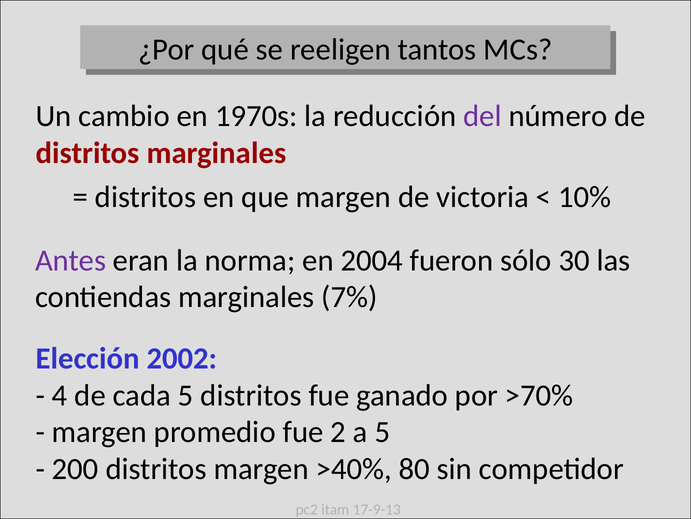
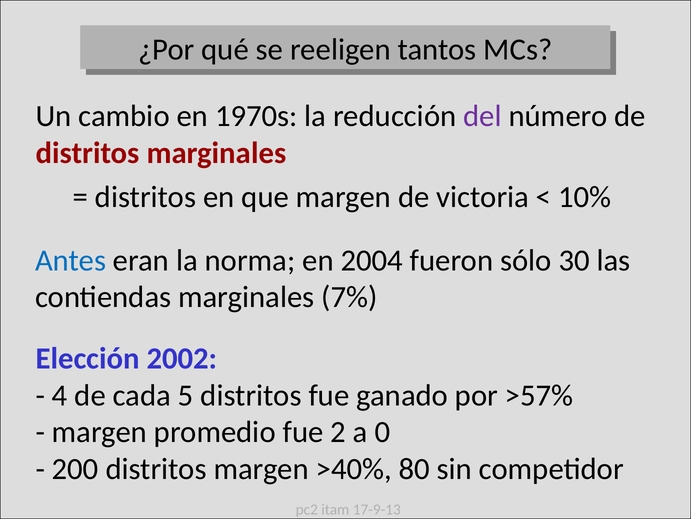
Antes colour: purple -> blue (71, 260)
>70%: >70% -> >57% (539, 395)
a 5: 5 -> 0 (382, 432)
